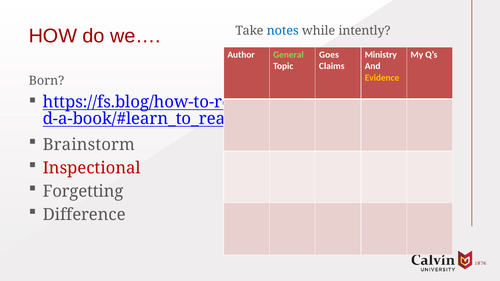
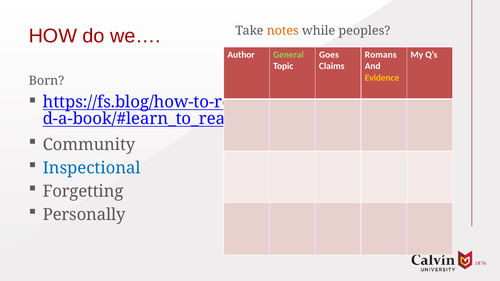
notes colour: blue -> orange (283, 31)
intently: intently -> peoples (364, 31)
Ministry: Ministry -> Romans (381, 55)
Brainstorm: Brainstorm -> Community (89, 145)
Inspectional colour: red -> blue (92, 168)
Difference: Difference -> Personally (84, 215)
